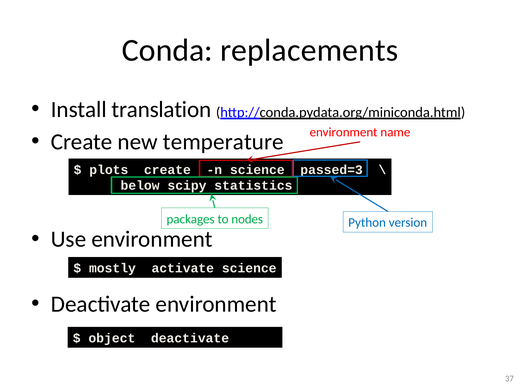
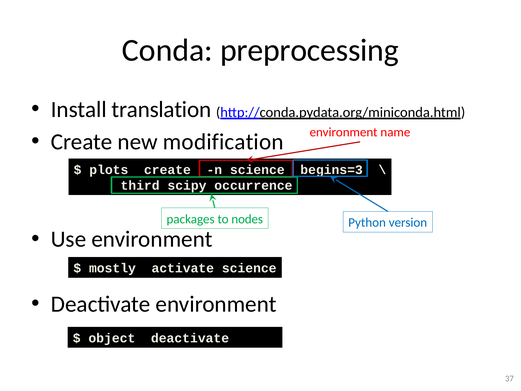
replacements: replacements -> preprocessing (309, 50)
temperature: temperature -> modification (223, 142)
passed=3: passed=3 -> begins=3 (332, 170)
below: below -> third (140, 185)
statistics: statistics -> occurrence (253, 185)
